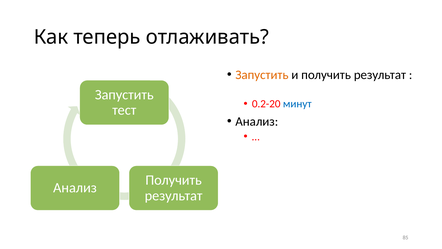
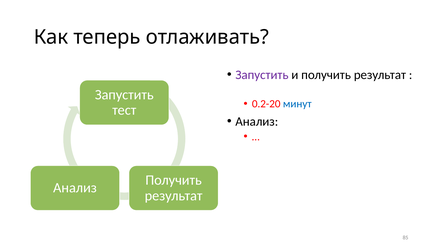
Запустить colour: orange -> purple (262, 75)
